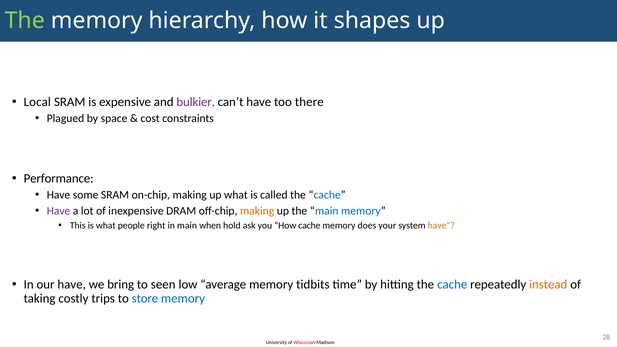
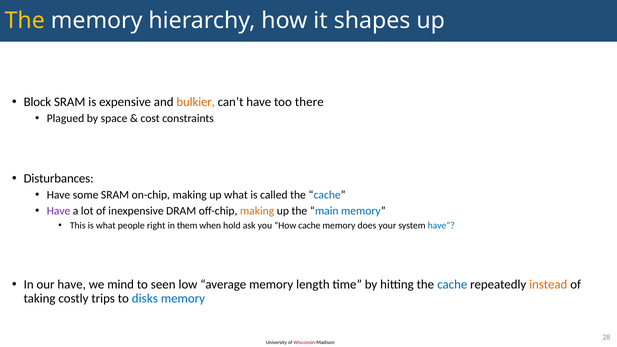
The colour: light green -> yellow (25, 21)
Local: Local -> Block (37, 102)
bulkier colour: purple -> orange (196, 102)
Performance: Performance -> Disturbances (59, 179)
in main: main -> them (187, 225)
have colour: orange -> blue (441, 225)
bring: bring -> mind (121, 285)
tidbits: tidbits -> length (313, 285)
store: store -> disks (145, 299)
